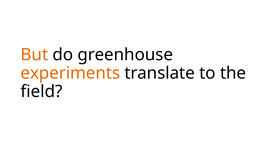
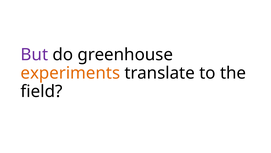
But colour: orange -> purple (34, 55)
